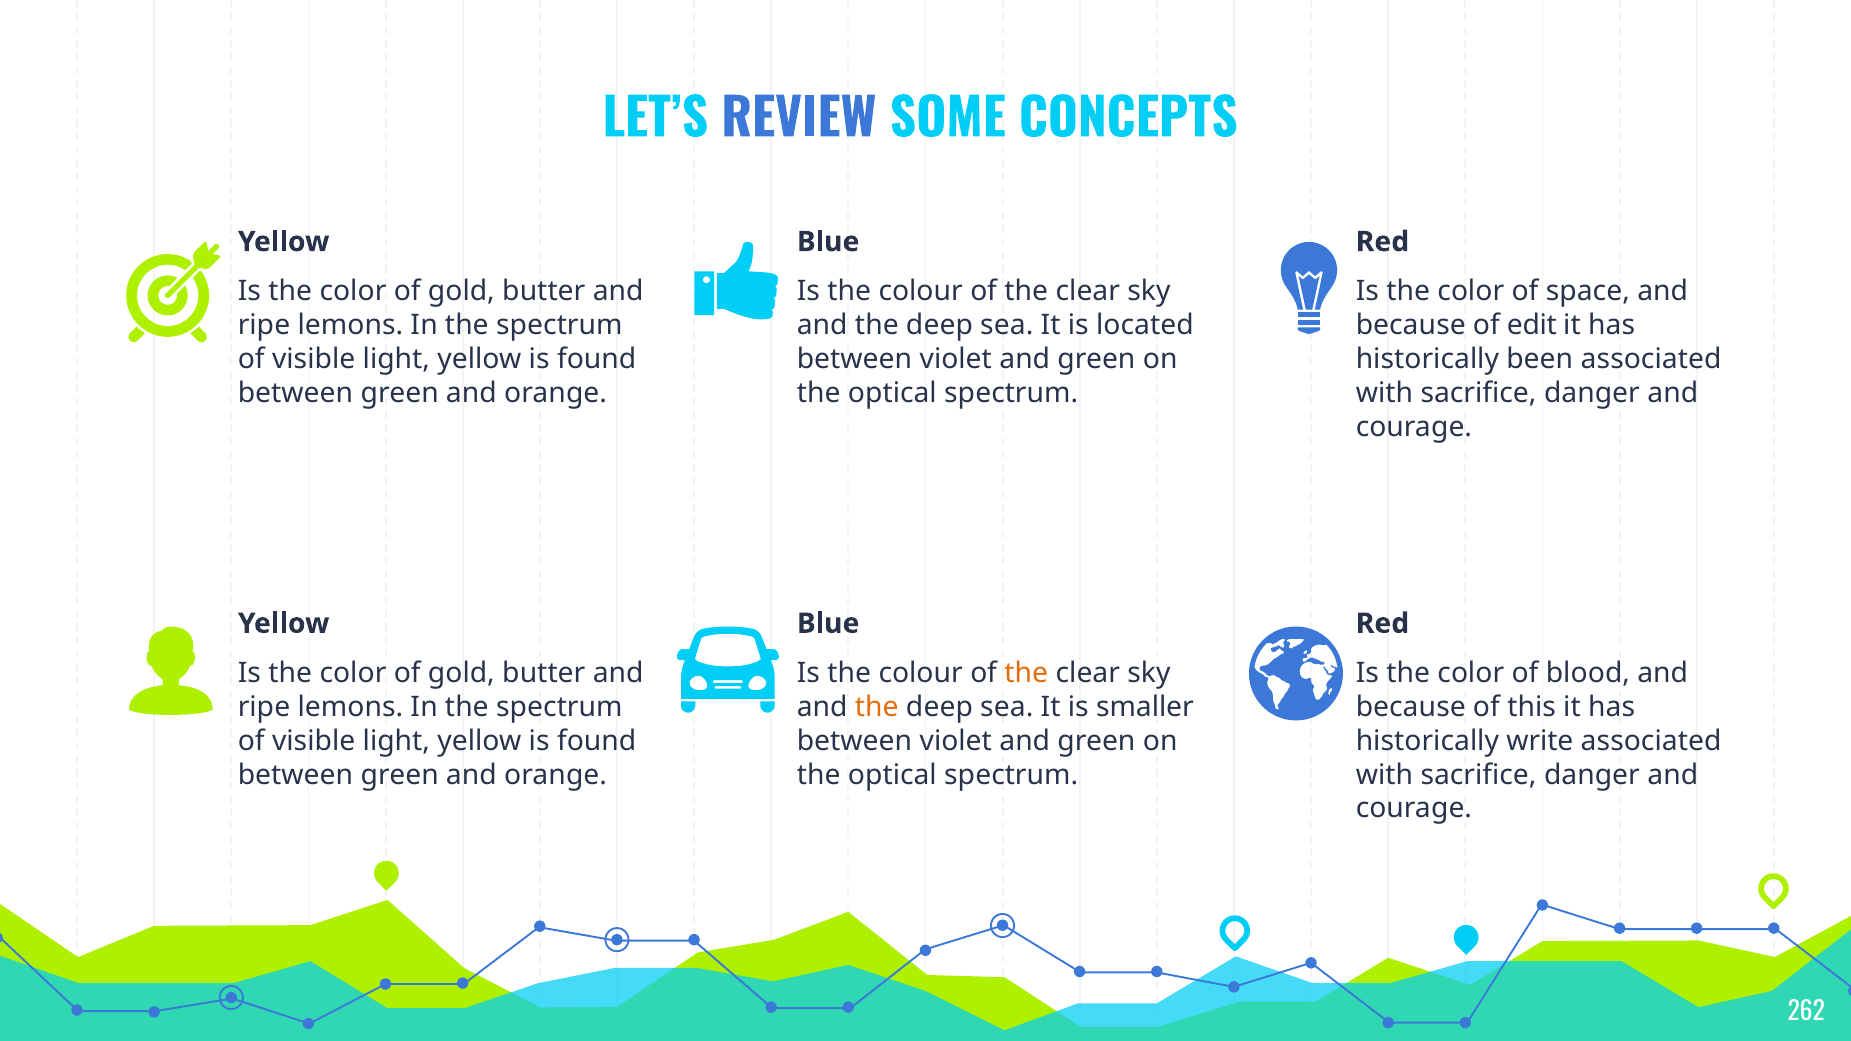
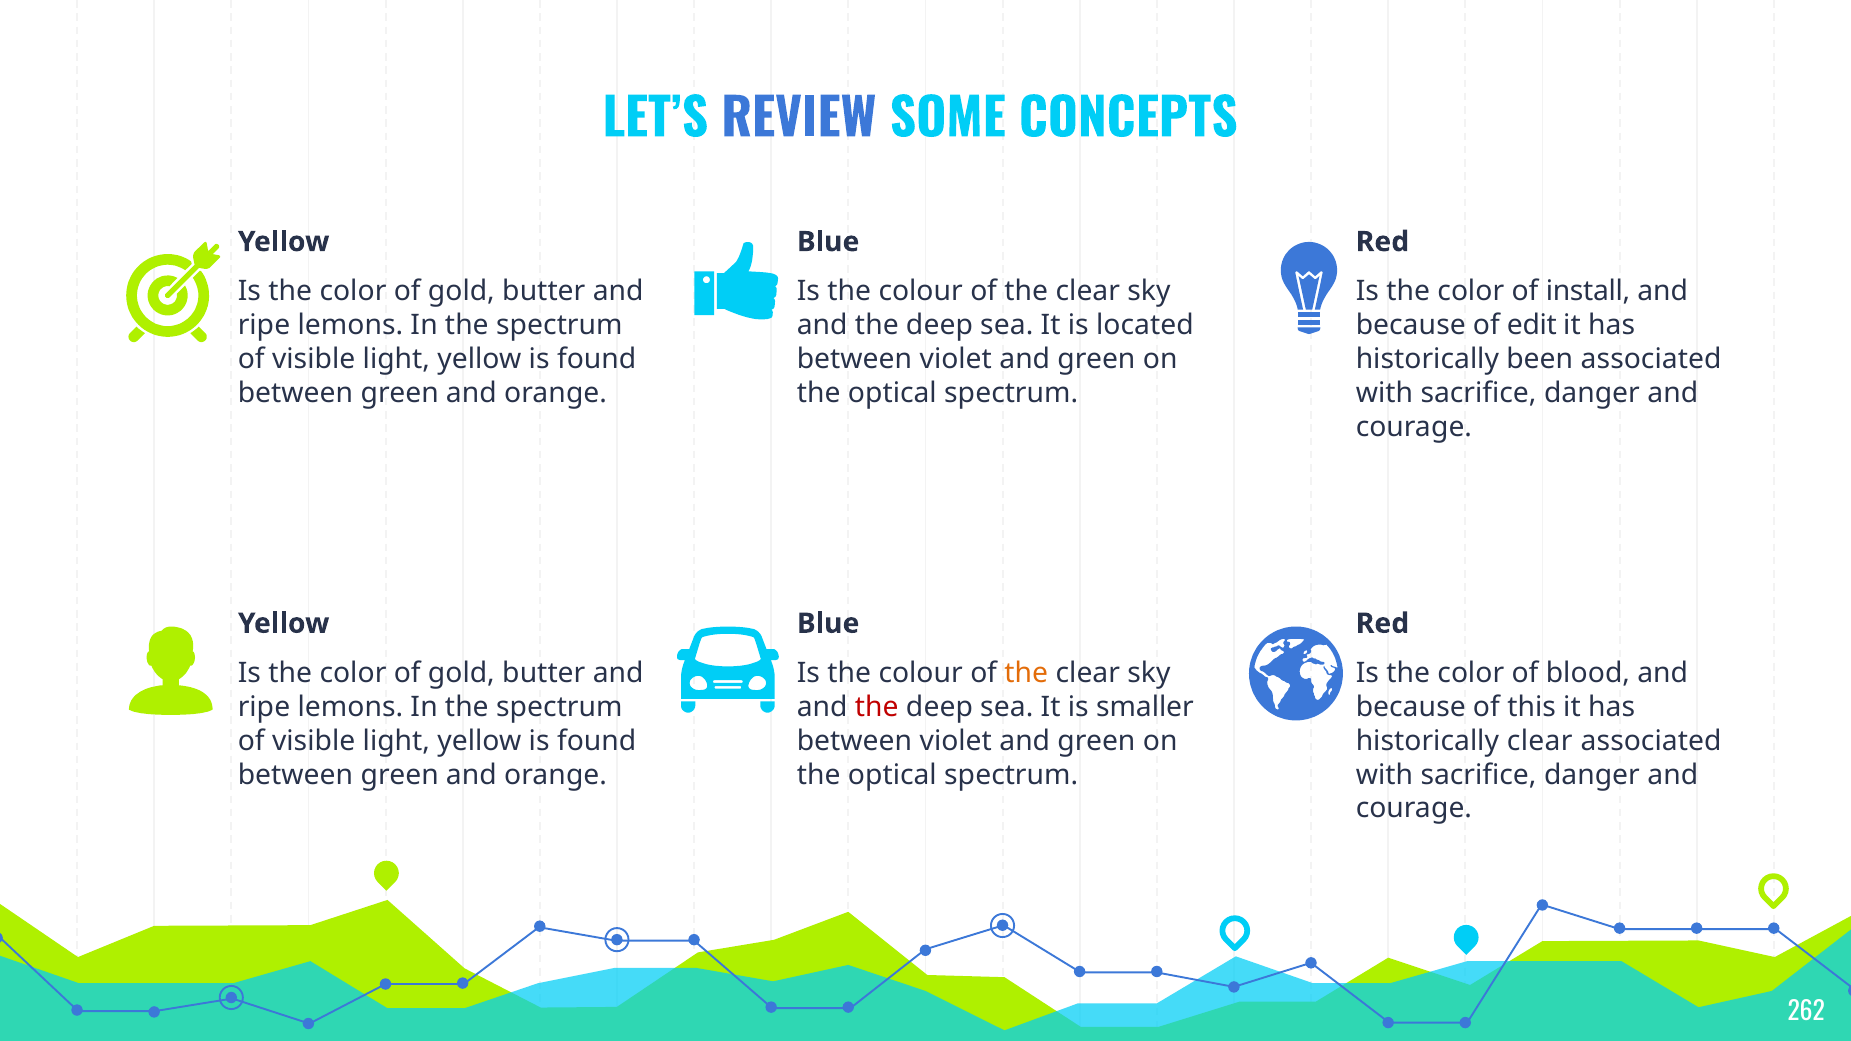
space: space -> install (1588, 291)
the colour: orange -> red (877, 707)
historically write: write -> clear (1540, 741)
